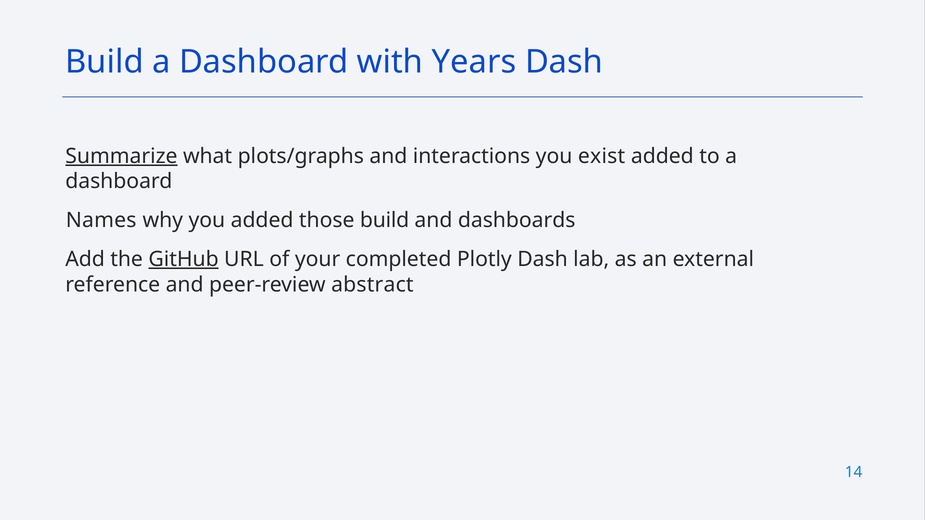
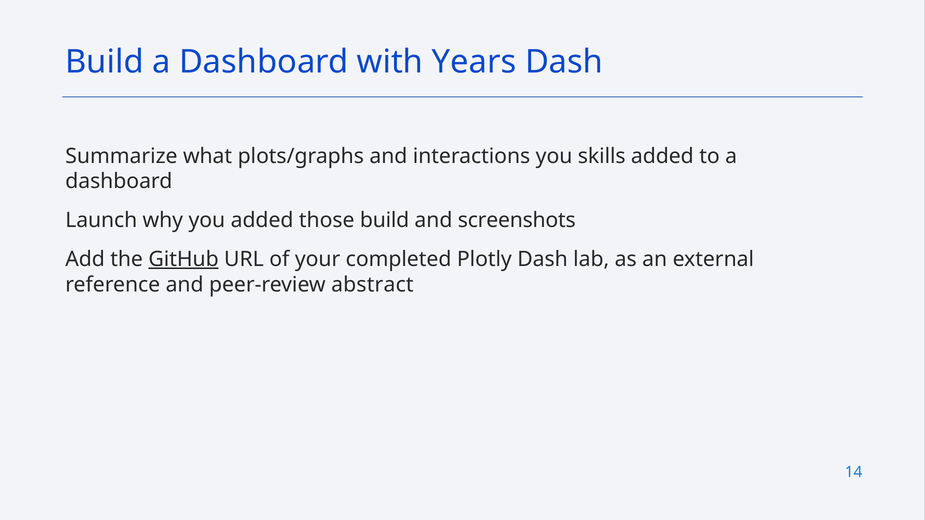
Summarize underline: present -> none (121, 156)
exist: exist -> skills (602, 156)
Names: Names -> Launch (101, 220)
dashboards: dashboards -> screenshots (517, 220)
